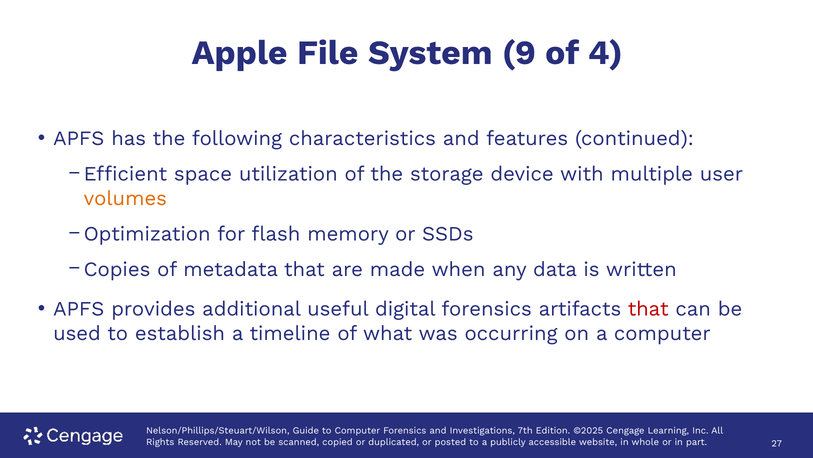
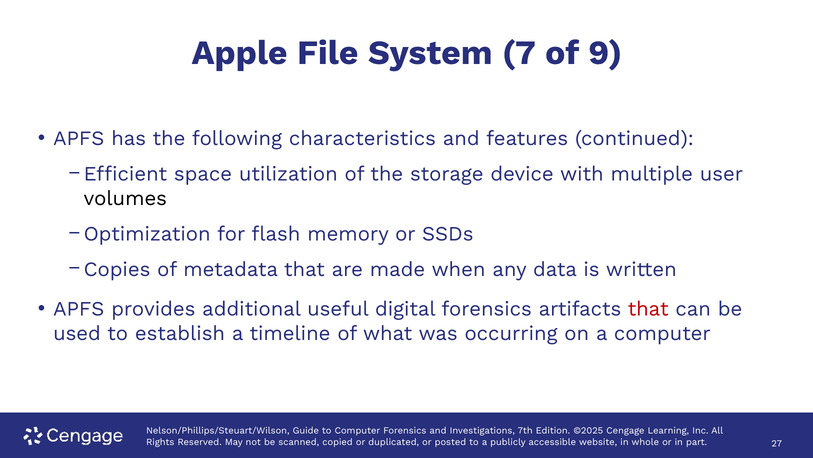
9: 9 -> 7 (519, 53)
4: 4 -> 9 (605, 53)
volumes colour: orange -> black (125, 198)
